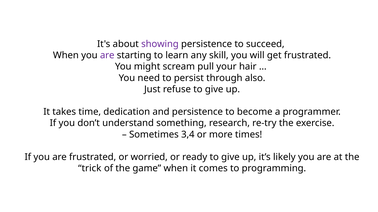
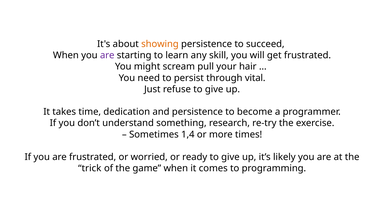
showing colour: purple -> orange (160, 44)
also: also -> vital (255, 78)
3,4: 3,4 -> 1,4 (188, 135)
